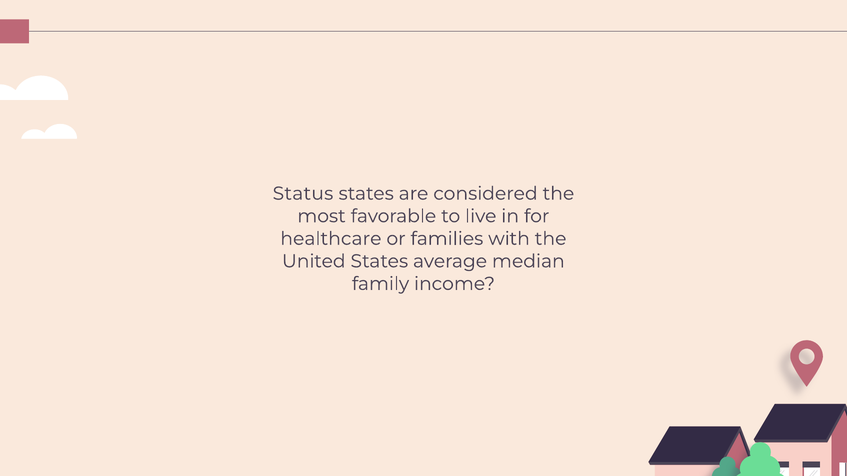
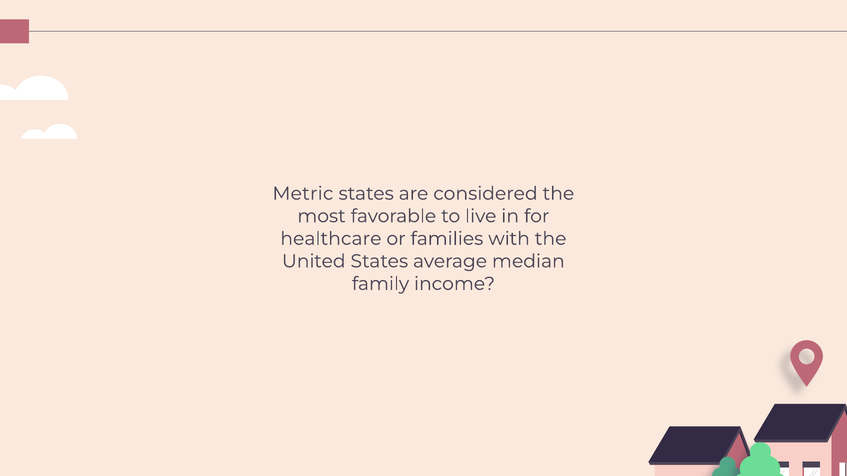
Status: Status -> Metric (303, 194)
